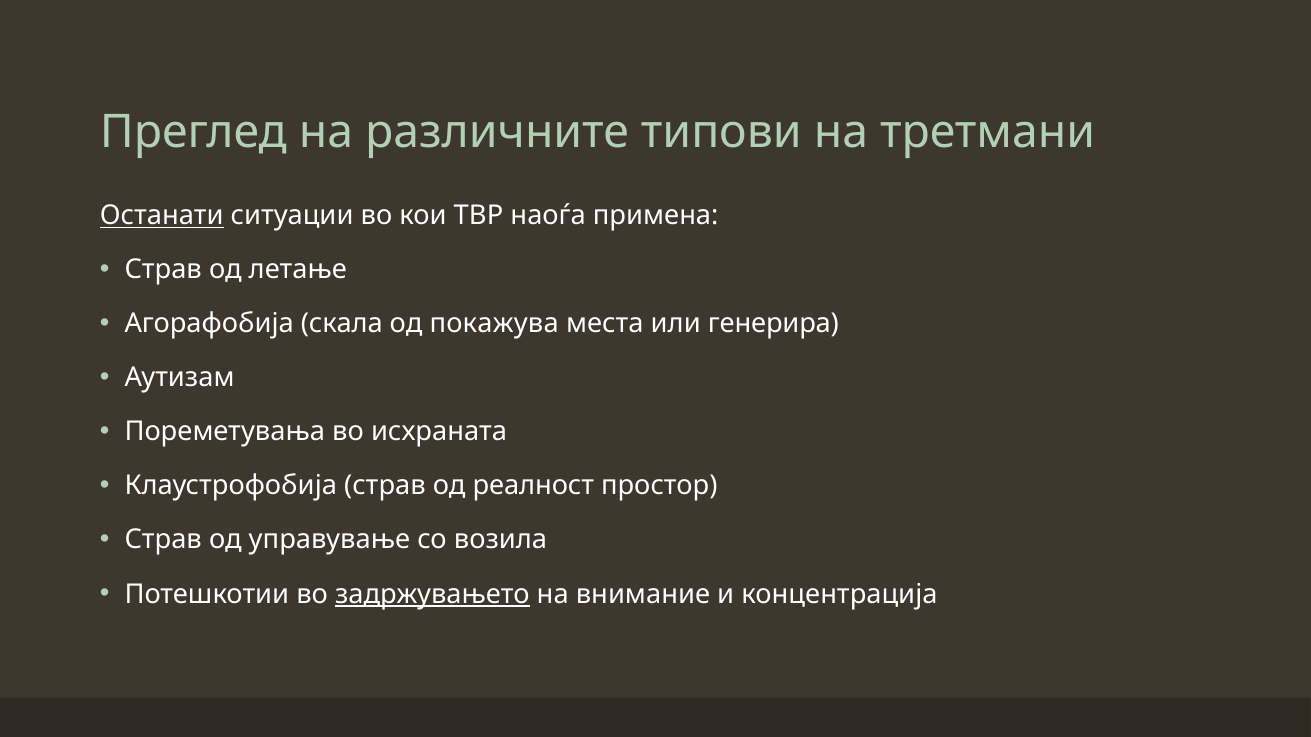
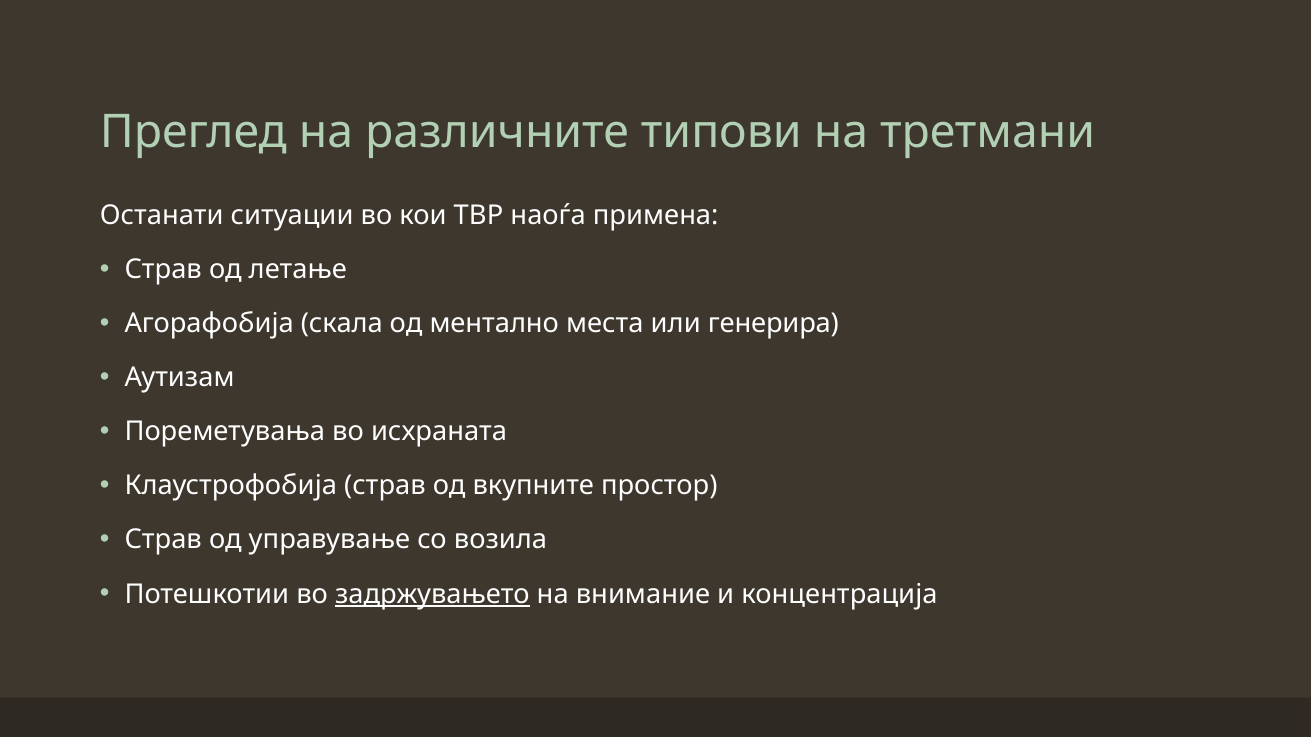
Останати underline: present -> none (162, 216)
покажува: покажува -> ментално (494, 324)
реалност: реалност -> вкупните (533, 486)
